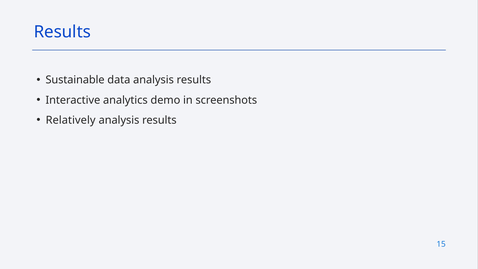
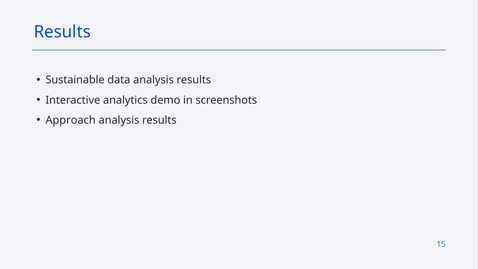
Relatively: Relatively -> Approach (71, 120)
